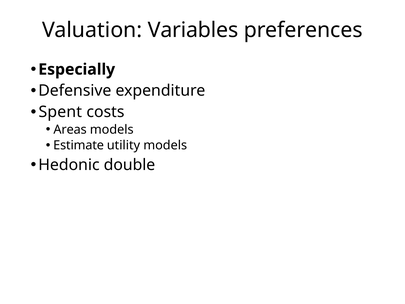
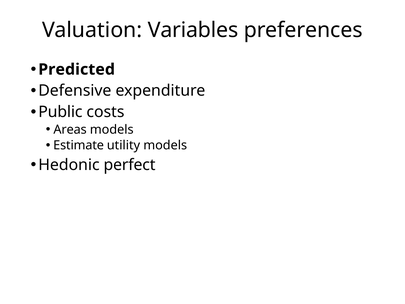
Especially: Especially -> Predicted (77, 69)
Spent: Spent -> Public (60, 112)
double: double -> perfect (130, 165)
